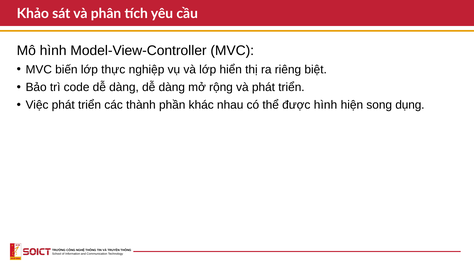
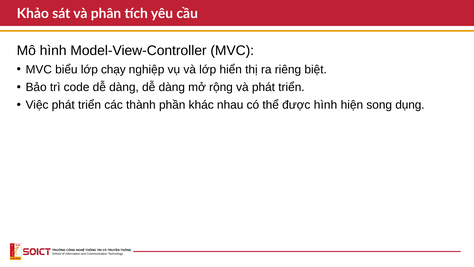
biến: biến -> biểu (66, 69)
thực: thực -> chạy (113, 69)
